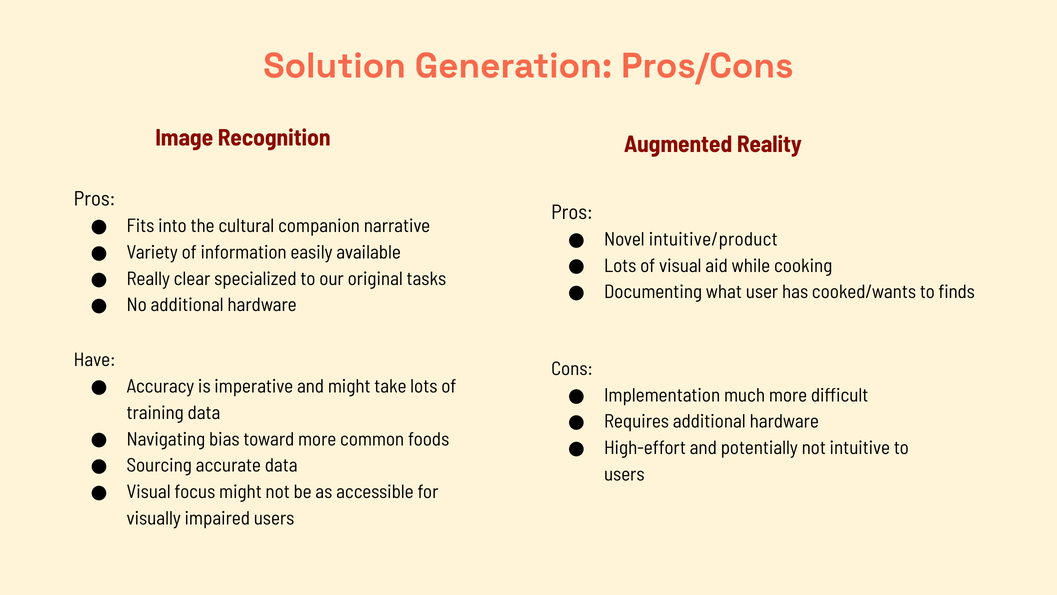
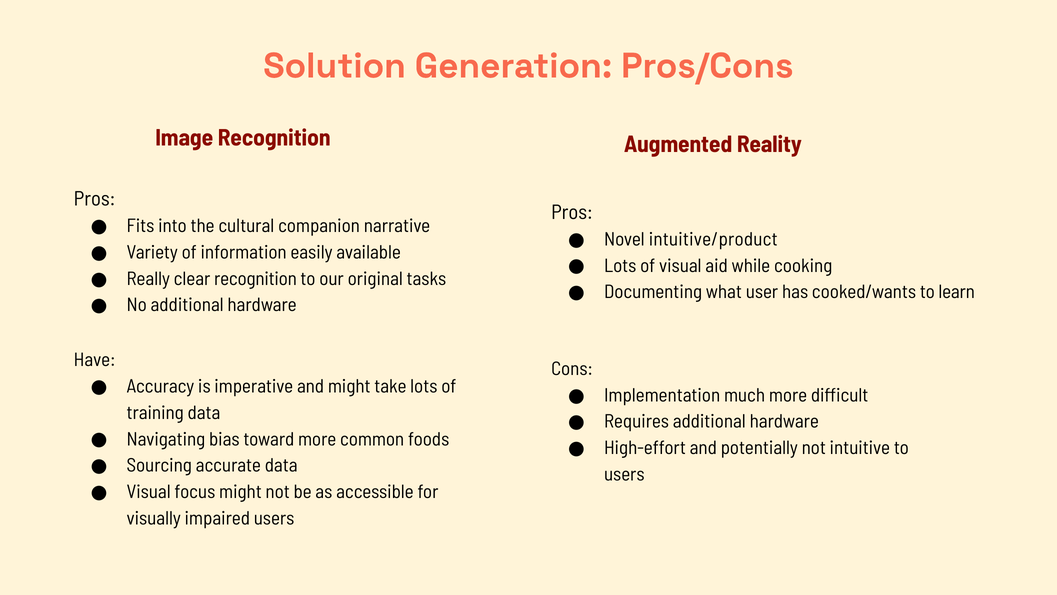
clear specialized: specialized -> recognition (255, 279)
finds: finds -> learn (957, 292)
